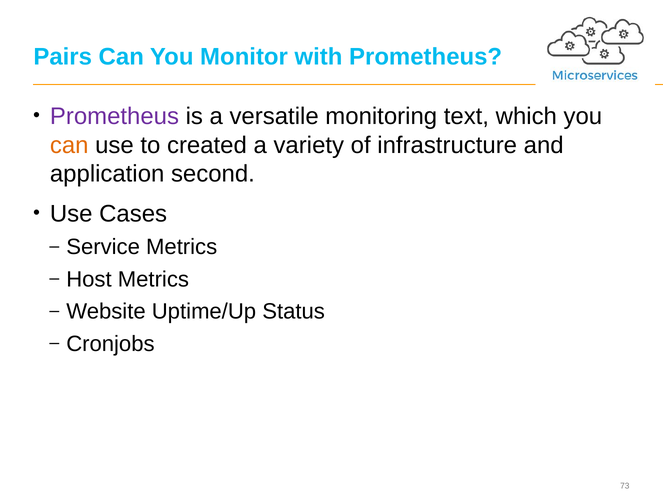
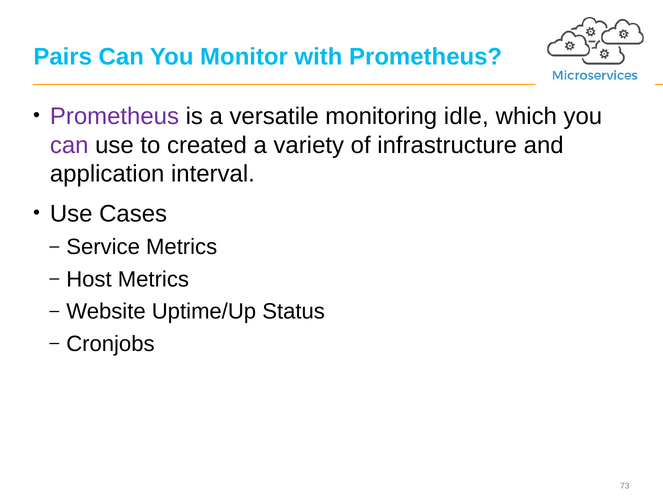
text: text -> idle (466, 116)
can colour: orange -> purple (69, 145)
second: second -> interval (213, 174)
